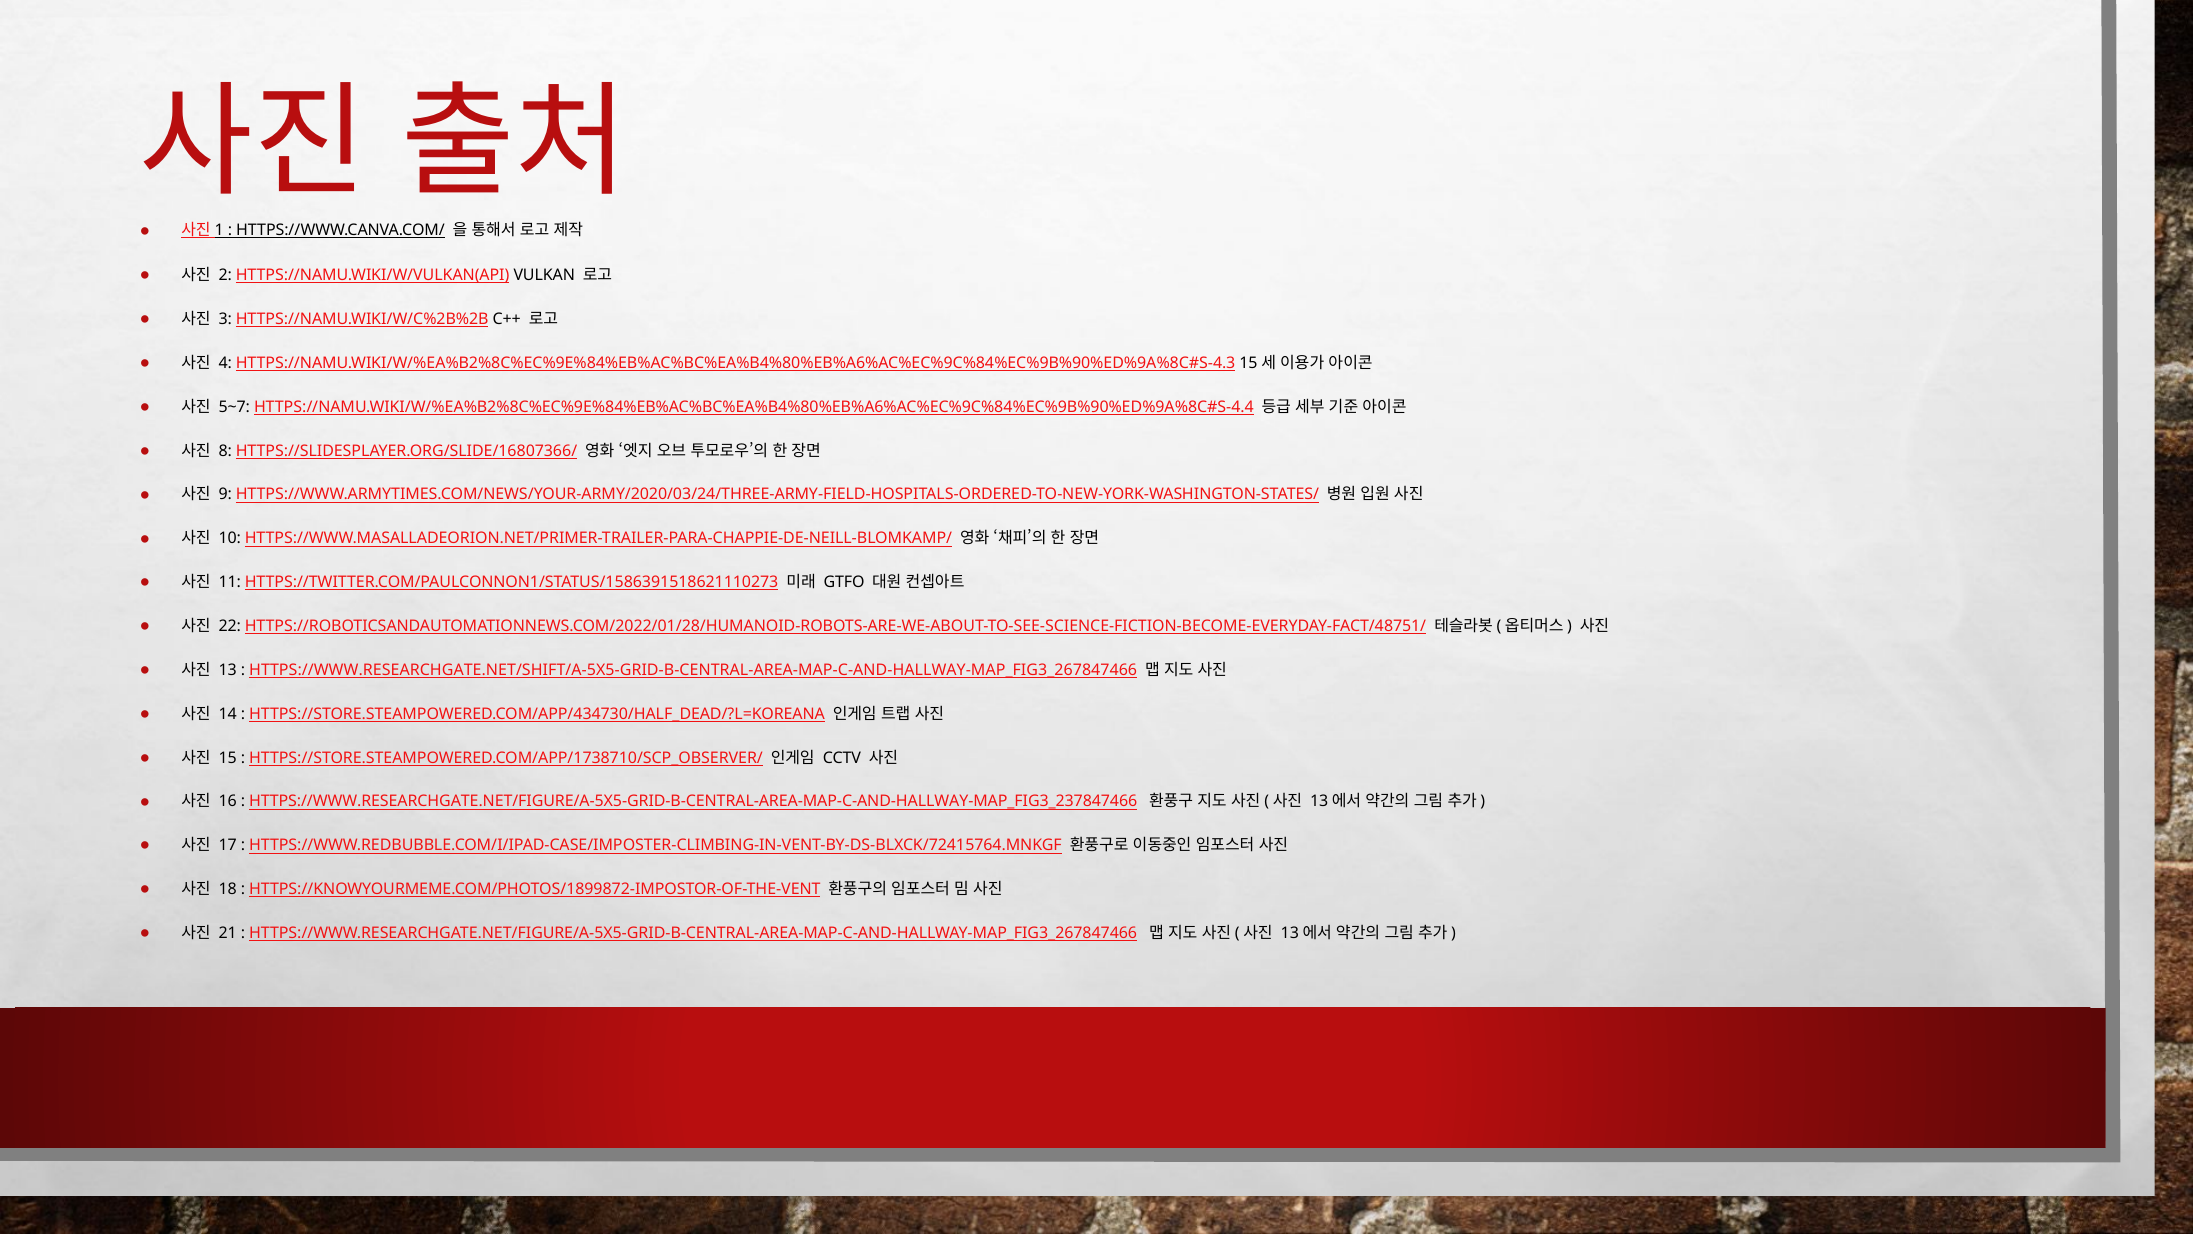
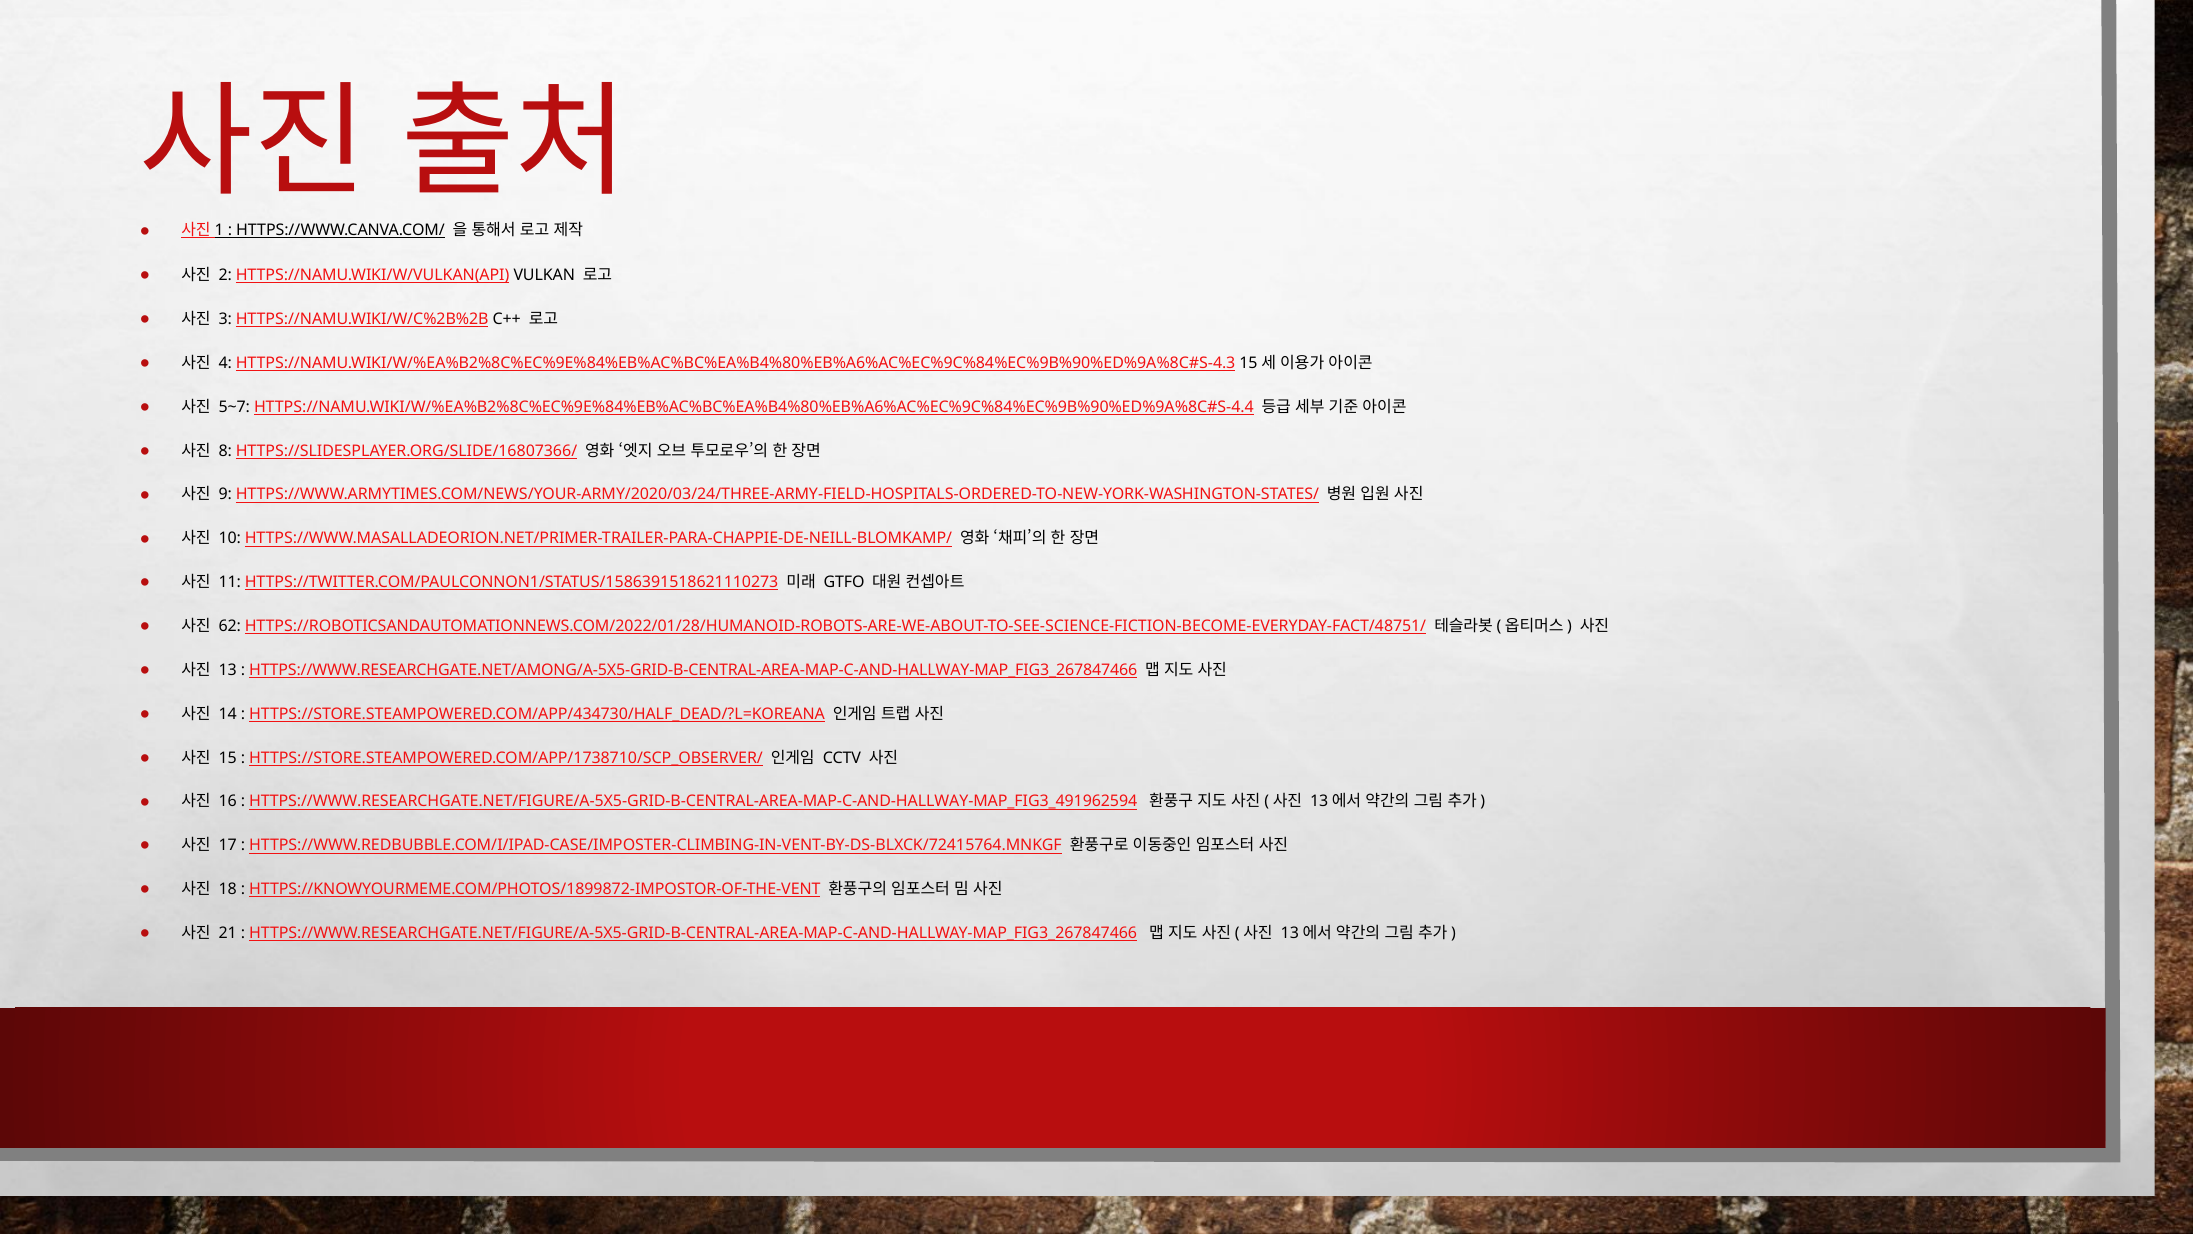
22: 22 -> 62 (230, 626)
HTTPS://WWW.RESEARCHGATE.NET/SHIFT/A-5X5-GRID-B-CENTRAL-AREA-MAP-C-AND-HALLWAY-MAP_FIG3_267847466: HTTPS://WWW.RESEARCHGATE.NET/SHIFT/A-5X5-GRID-B-CENTRAL-AREA-MAP-C-AND-HALLWAY-MAP_FIG3_267847466 -> HTTPS://WWW.RESEARCHGATE.NET/AMONG/A-5X5-GRID-B-CENTRAL-AREA-MAP-C-AND-HALLWAY-MAP_FIG3_267847466 (693, 670)
HTTPS://WWW.RESEARCHGATE.NET/FIGURE/A-5X5-GRID-B-CENTRAL-AREA-MAP-C-AND-HALLWAY-MAP_FIG3_237847466: HTTPS://WWW.RESEARCHGATE.NET/FIGURE/A-5X5-GRID-B-CENTRAL-AREA-MAP-C-AND-HALLWAY-MAP_FIG3_237847466 -> HTTPS://WWW.RESEARCHGATE.NET/FIGURE/A-5X5-GRID-B-CENTRAL-AREA-MAP-C-AND-HALLWAY-MAP_FIG3_491962594 (693, 801)
